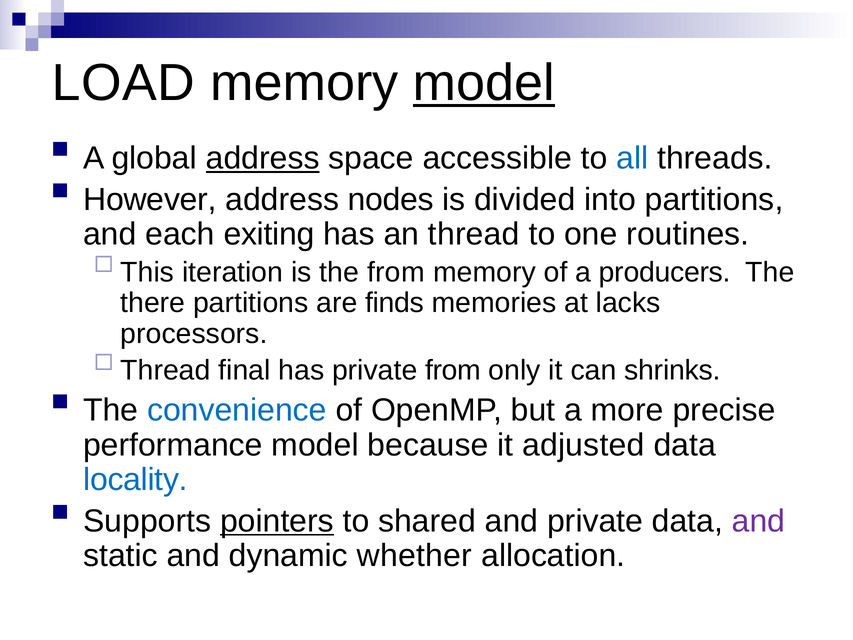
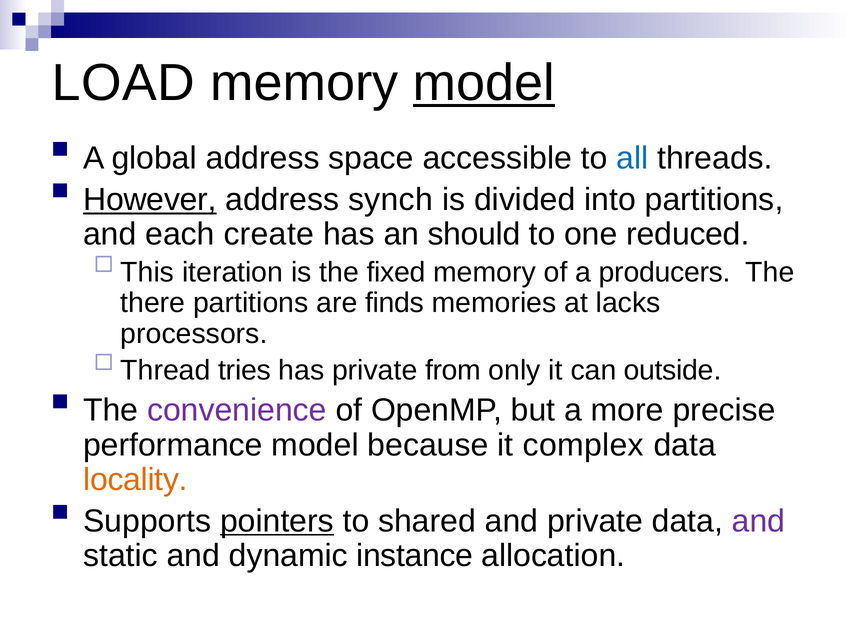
address underline: present -> none (263, 158)
However underline: none -> present (150, 199)
nodes: nodes -> synch (390, 199)
exiting: exiting -> create (269, 234)
an thread: thread -> should (474, 234)
routines: routines -> reduced (688, 234)
the from: from -> fixed (396, 272)
final: final -> tries (245, 370)
shrinks: shrinks -> outside (673, 370)
convenience colour: blue -> purple (237, 410)
adjusted: adjusted -> complex (583, 445)
locality colour: blue -> orange (135, 479)
whether: whether -> instance (415, 555)
